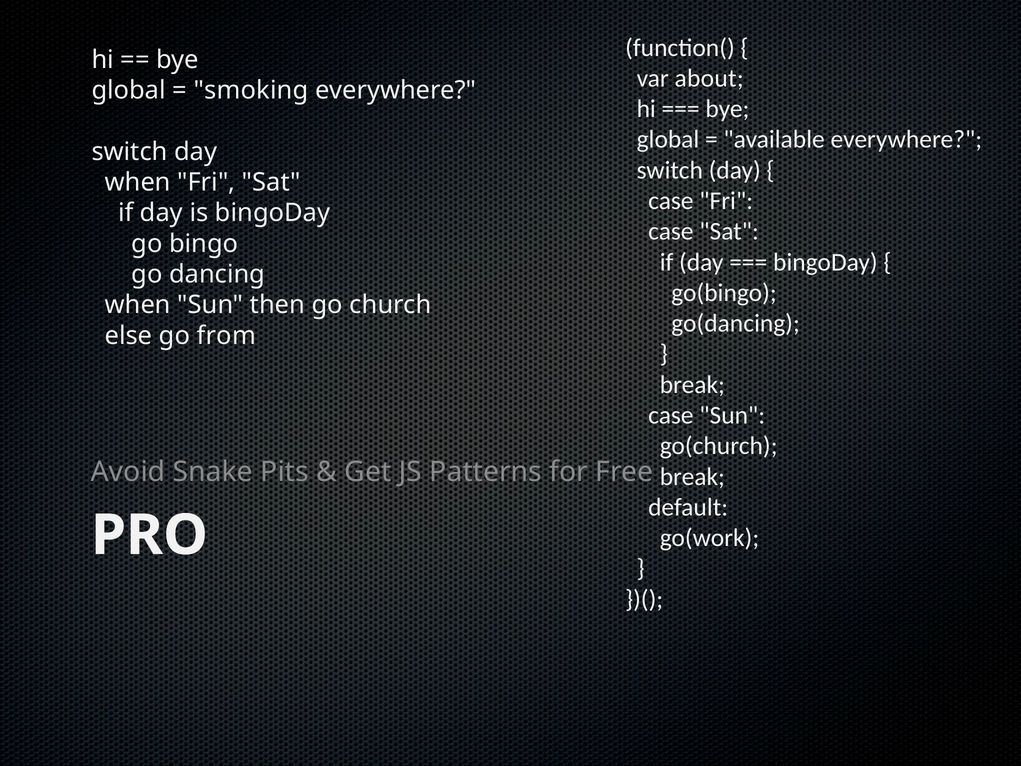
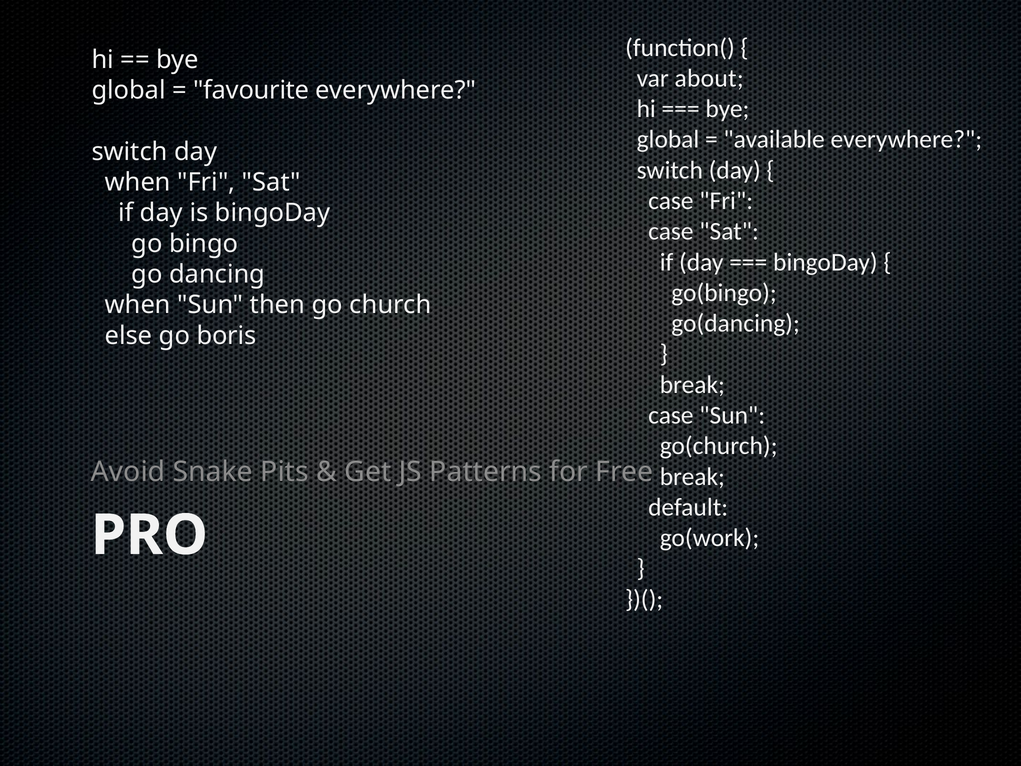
smoking: smoking -> favourite (251, 90)
from: from -> boris (227, 336)
